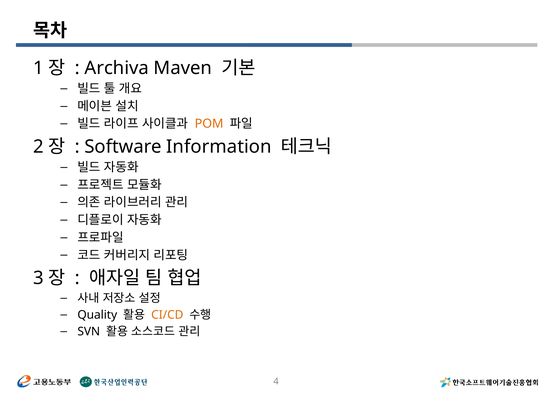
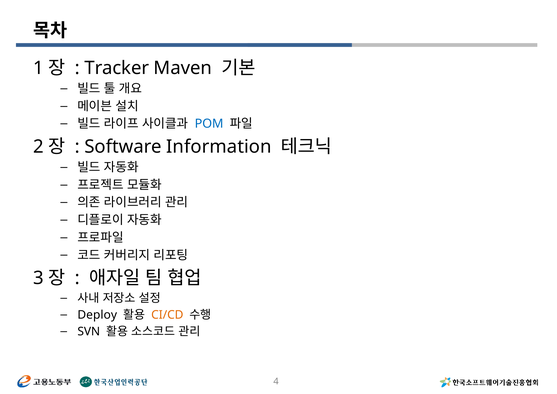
Archiva: Archiva -> Tracker (117, 68)
POM colour: orange -> blue (209, 124)
Quality: Quality -> Deploy (97, 315)
